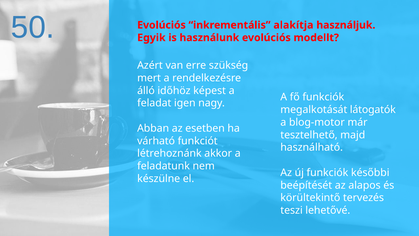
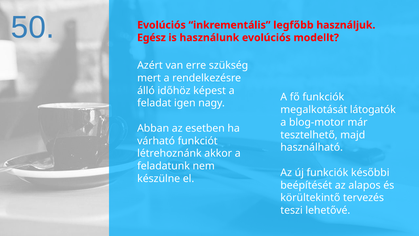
alakítja: alakítja -> legfőbb (293, 25)
Egyik: Egyik -> Egész (151, 38)
